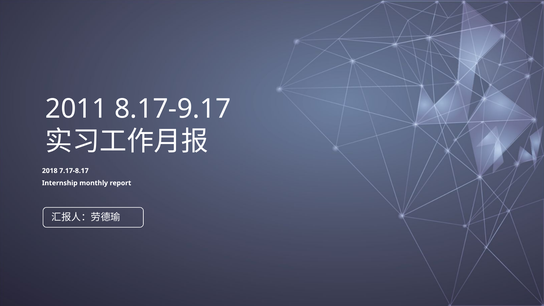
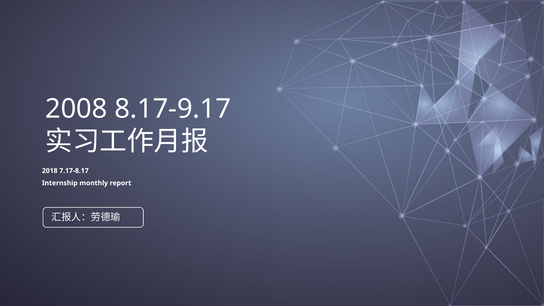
2011: 2011 -> 2008 (76, 109)
